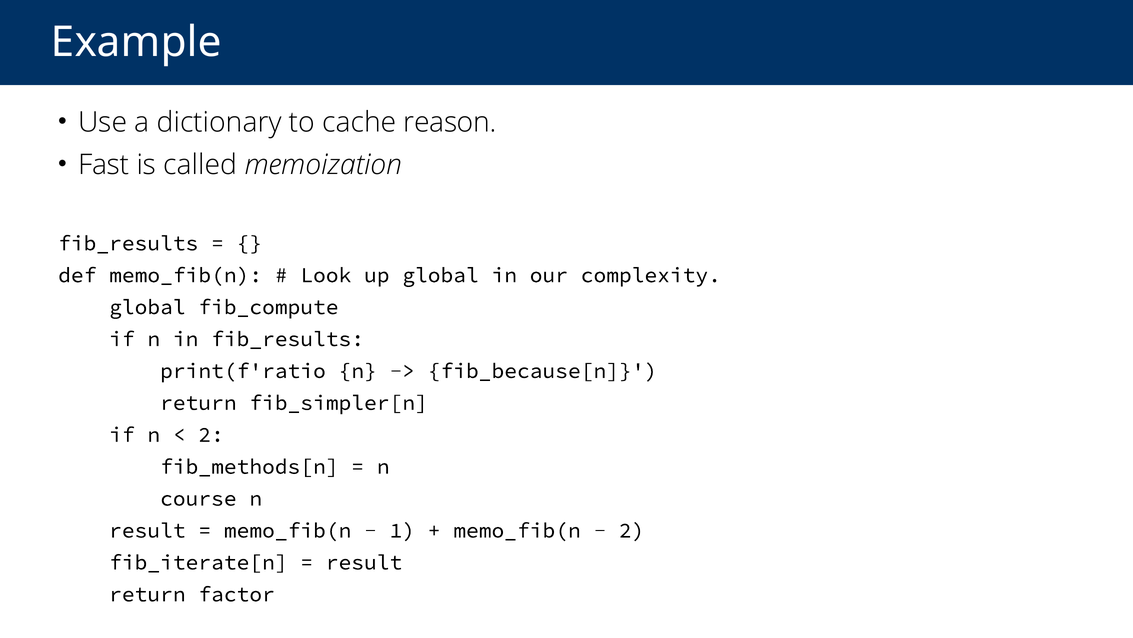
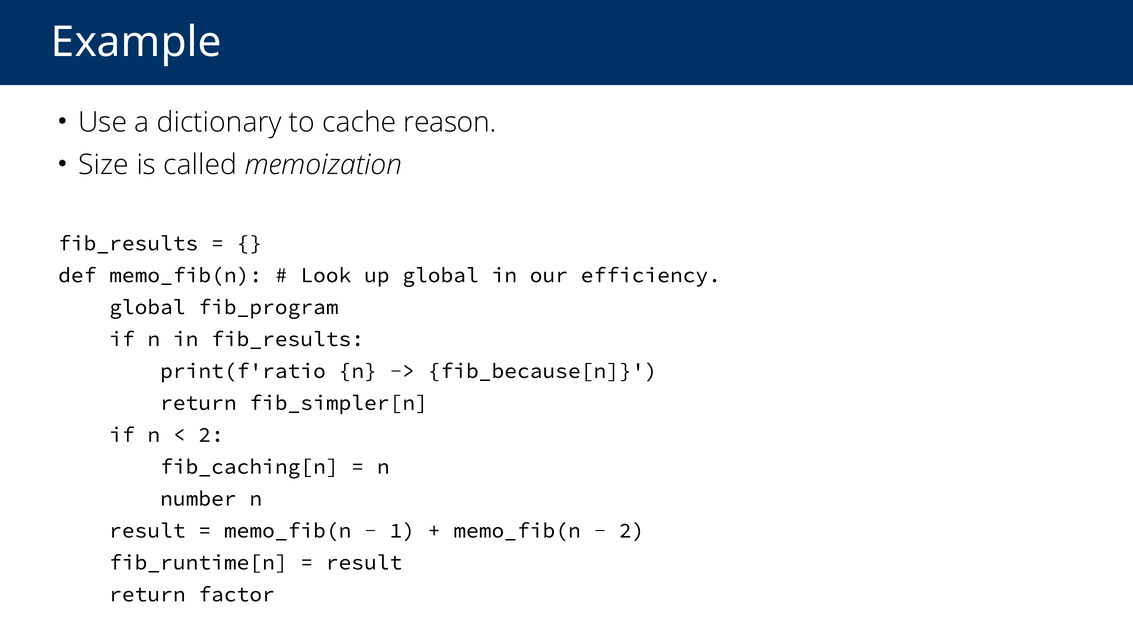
Fast: Fast -> Size (104, 165)
complexity: complexity -> efficiency (651, 275)
fib_compute: fib_compute -> fib_program (268, 307)
fib_methods[n: fib_methods[n -> fib_caching[n (249, 466)
course: course -> number (198, 498)
fib_iterate[n: fib_iterate[n -> fib_runtime[n (198, 562)
